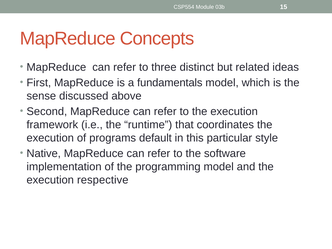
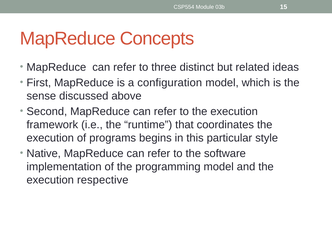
fundamentals: fundamentals -> configuration (170, 83)
default: default -> begins (155, 138)
